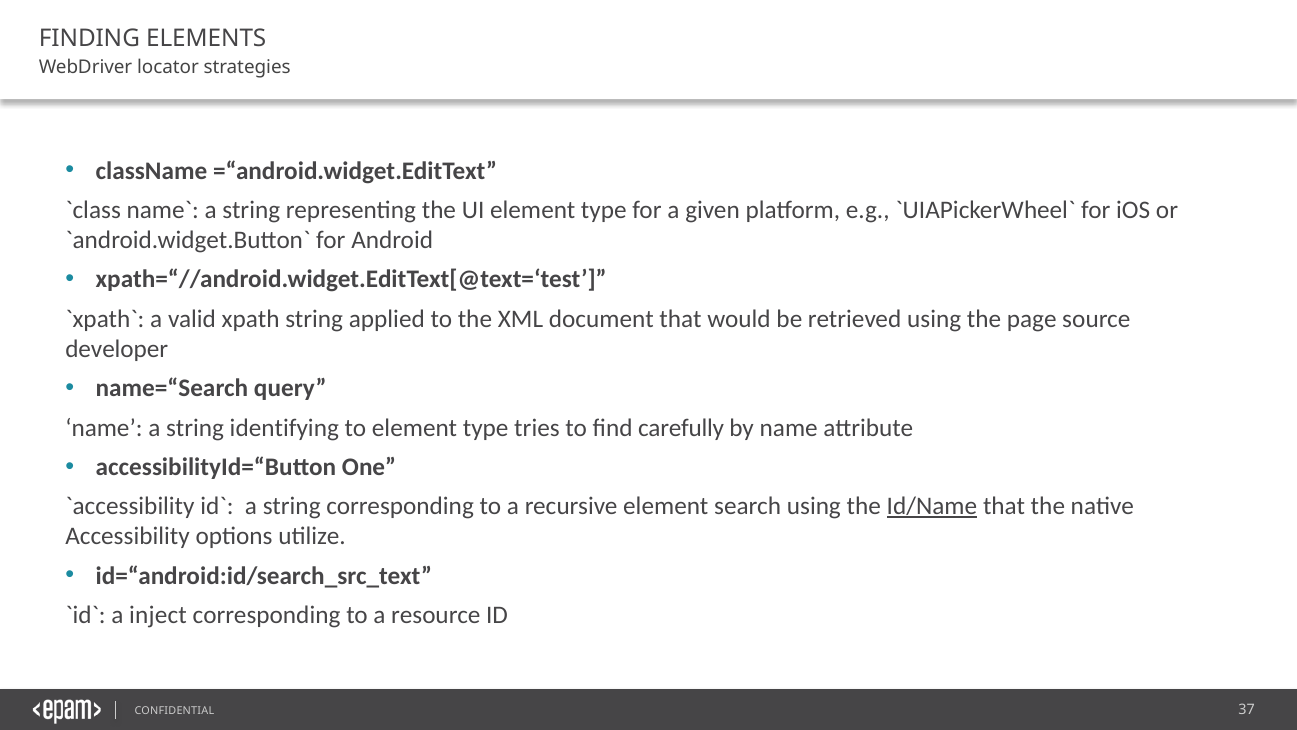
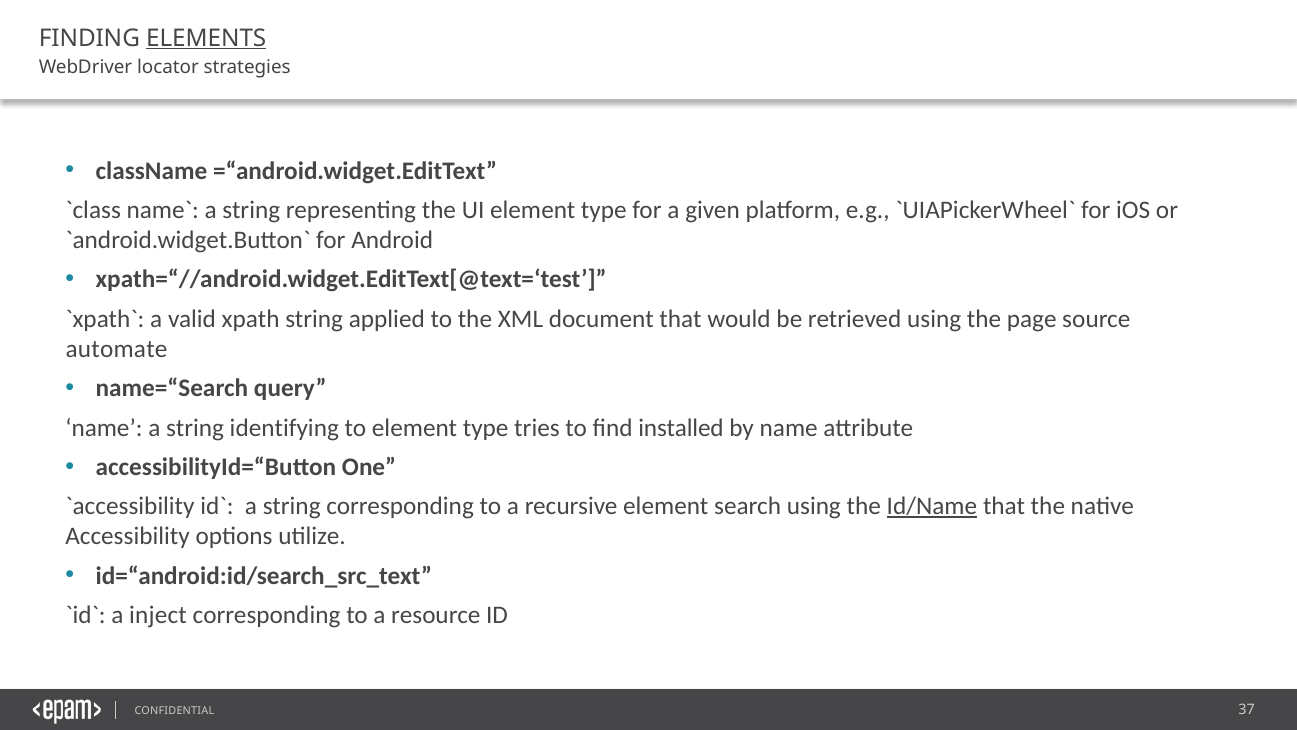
ELEMENTS underline: none -> present (206, 38)
developer: developer -> automate (117, 349)
carefully: carefully -> installed (681, 428)
